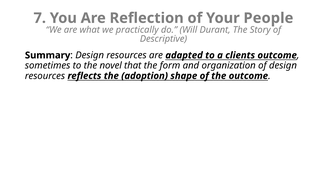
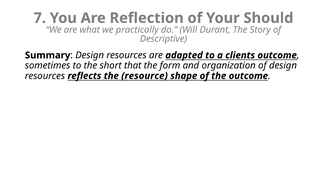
People: People -> Should (268, 18)
novel: novel -> short (111, 66)
adoption: adoption -> resource (145, 76)
